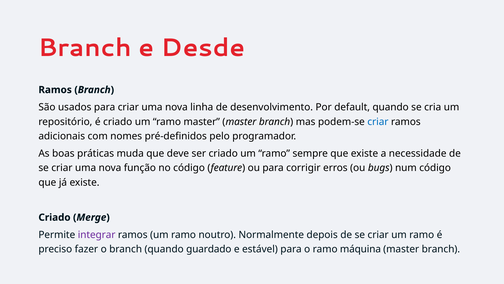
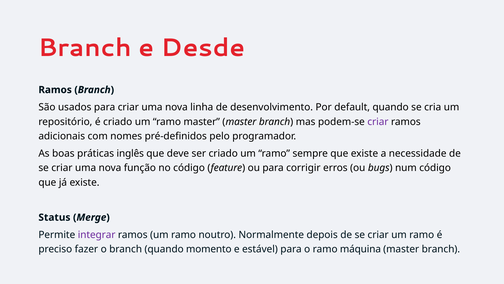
criar colour: blue -> purple (378, 122)
muda: muda -> inglês (130, 153)
Criado: Criado -> Status (54, 217)
guardado: guardado -> momento (209, 249)
